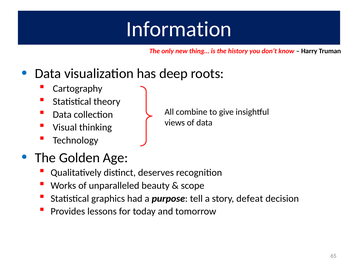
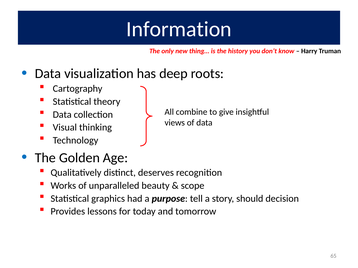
defeat: defeat -> should (250, 199)
